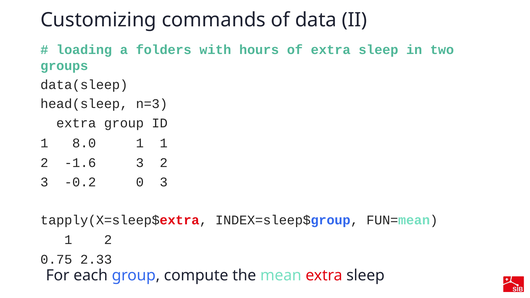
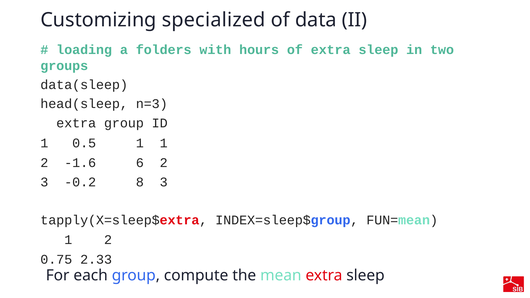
commands: commands -> specialized (214, 20)
8.0: 8.0 -> 0.5 (84, 143)
-1.6 3: 3 -> 6 (140, 163)
0: 0 -> 8 (140, 182)
